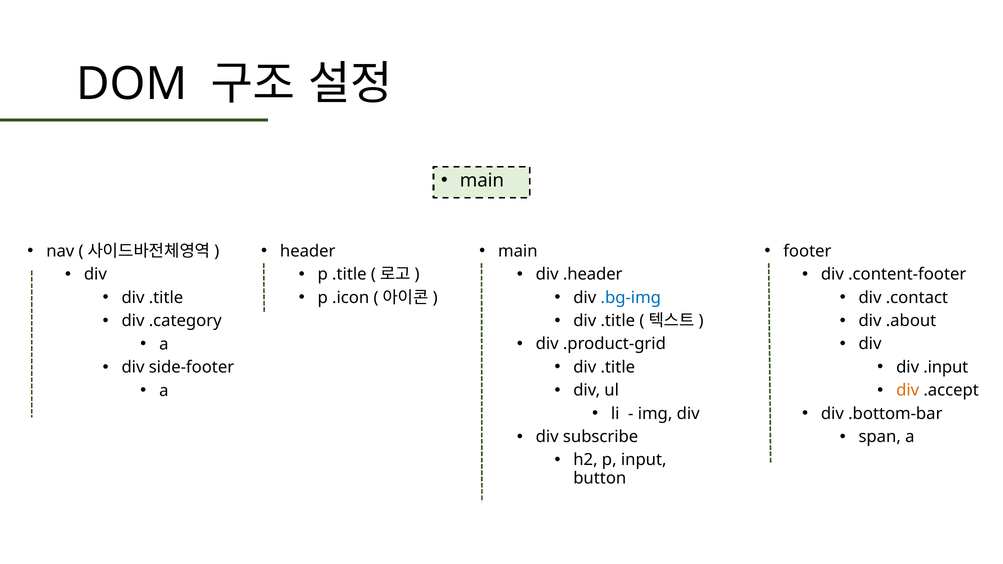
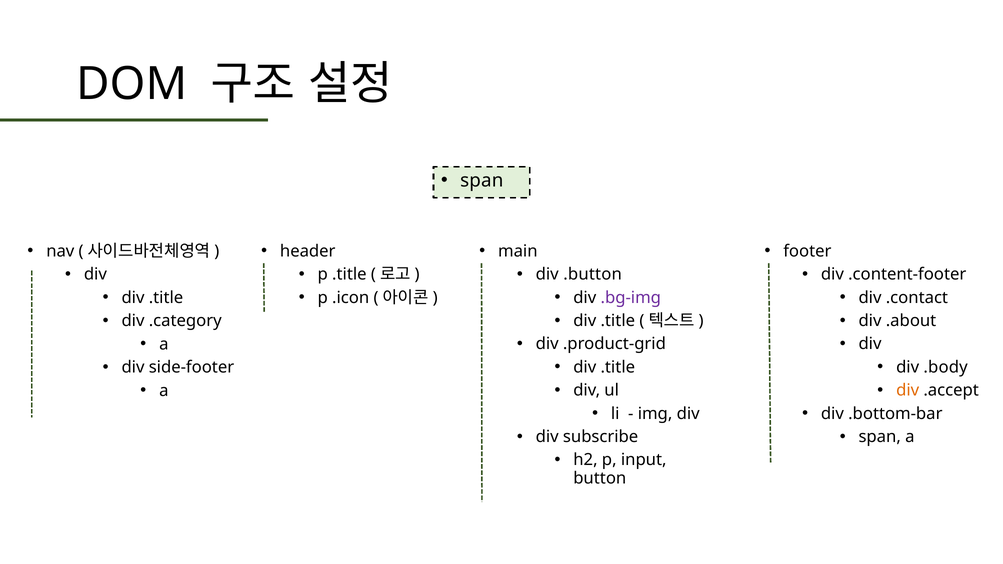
main: main -> span (482, 180)
.header: .header -> .button (593, 274)
.bg-img colour: blue -> purple (631, 298)
.input: .input -> .body (946, 367)
